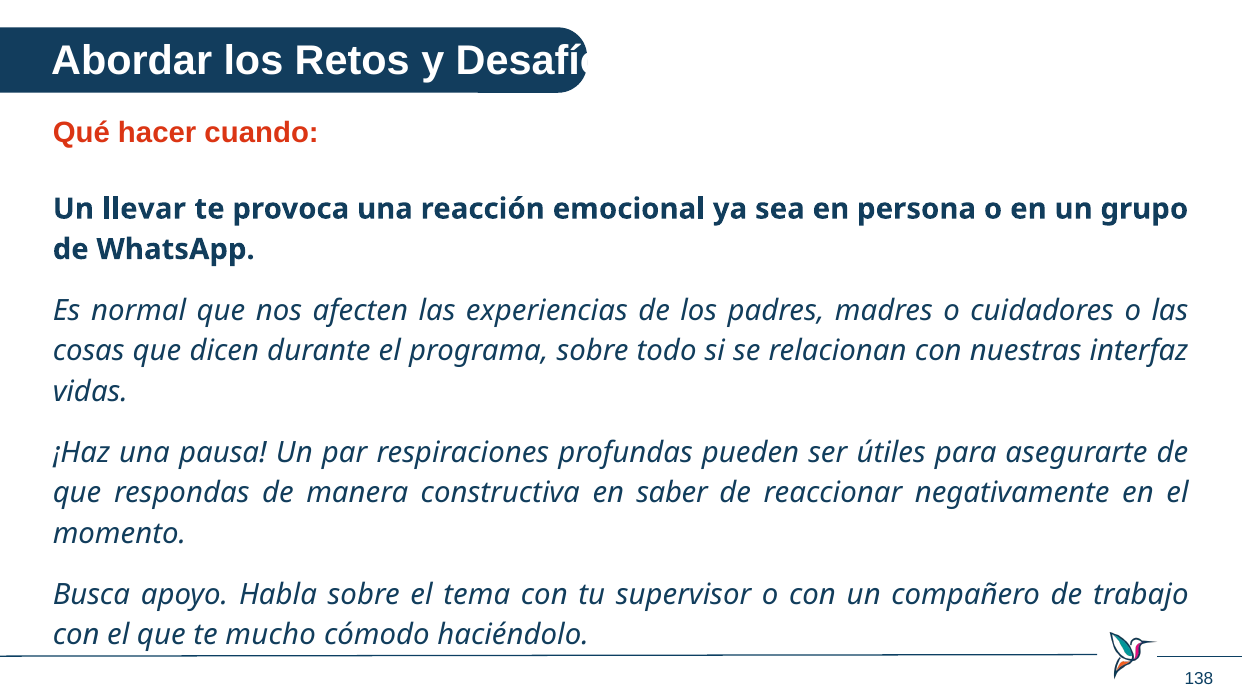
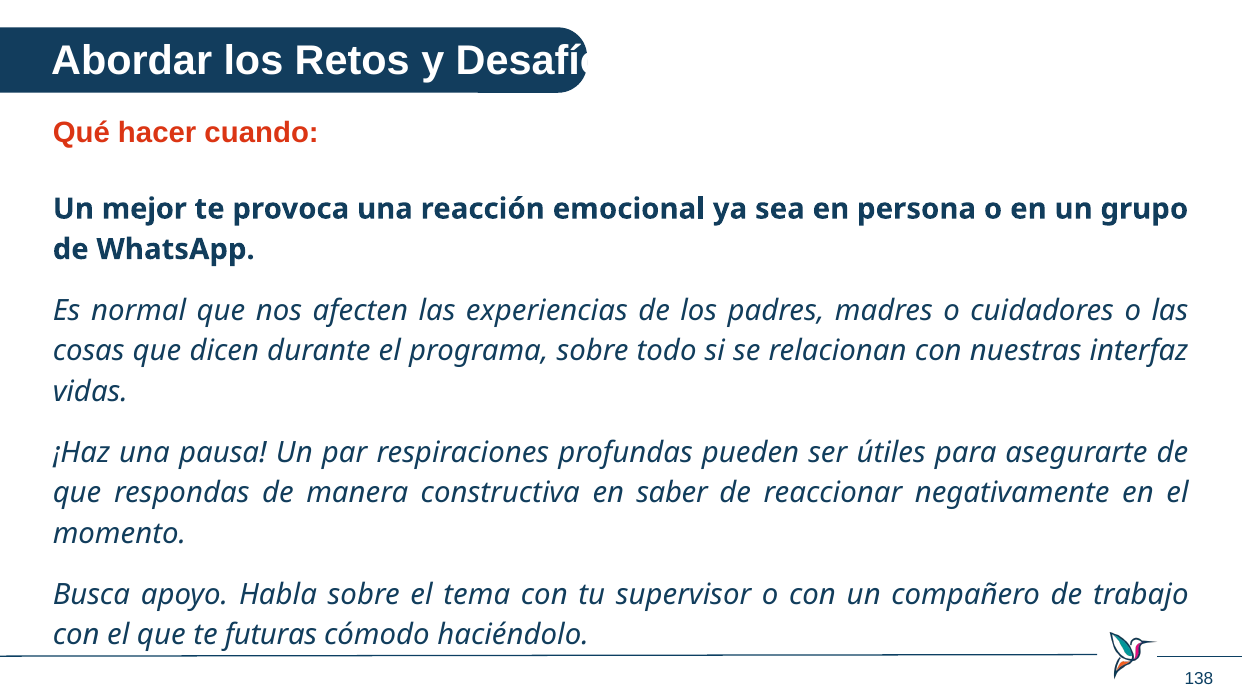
llevar: llevar -> mejor (144, 209)
mucho: mucho -> futuras (271, 635)
